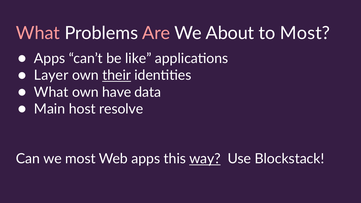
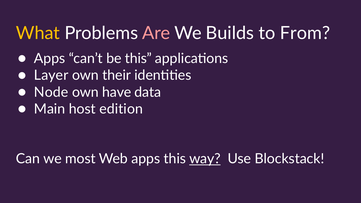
What colour: pink -> yellow (38, 33)
About: About -> Builds (230, 33)
to Most: Most -> From (305, 33)
be like: like -> this (138, 59)
their underline: present -> none (117, 75)
What: What -> Node (51, 92)
resolve: resolve -> edition (121, 109)
